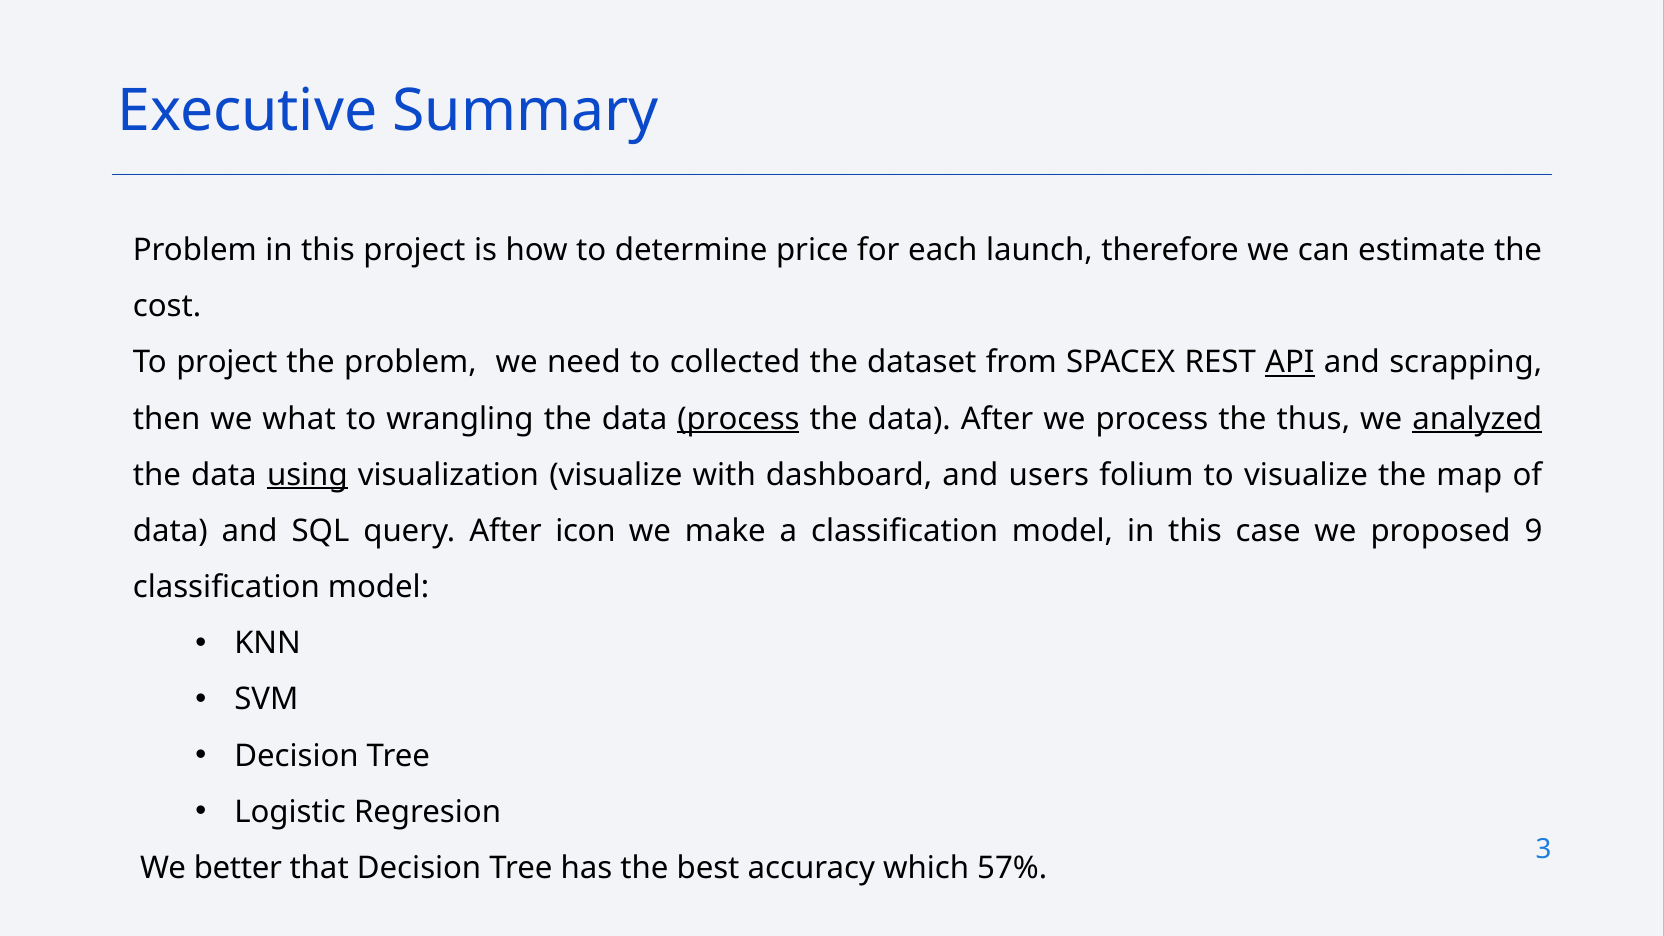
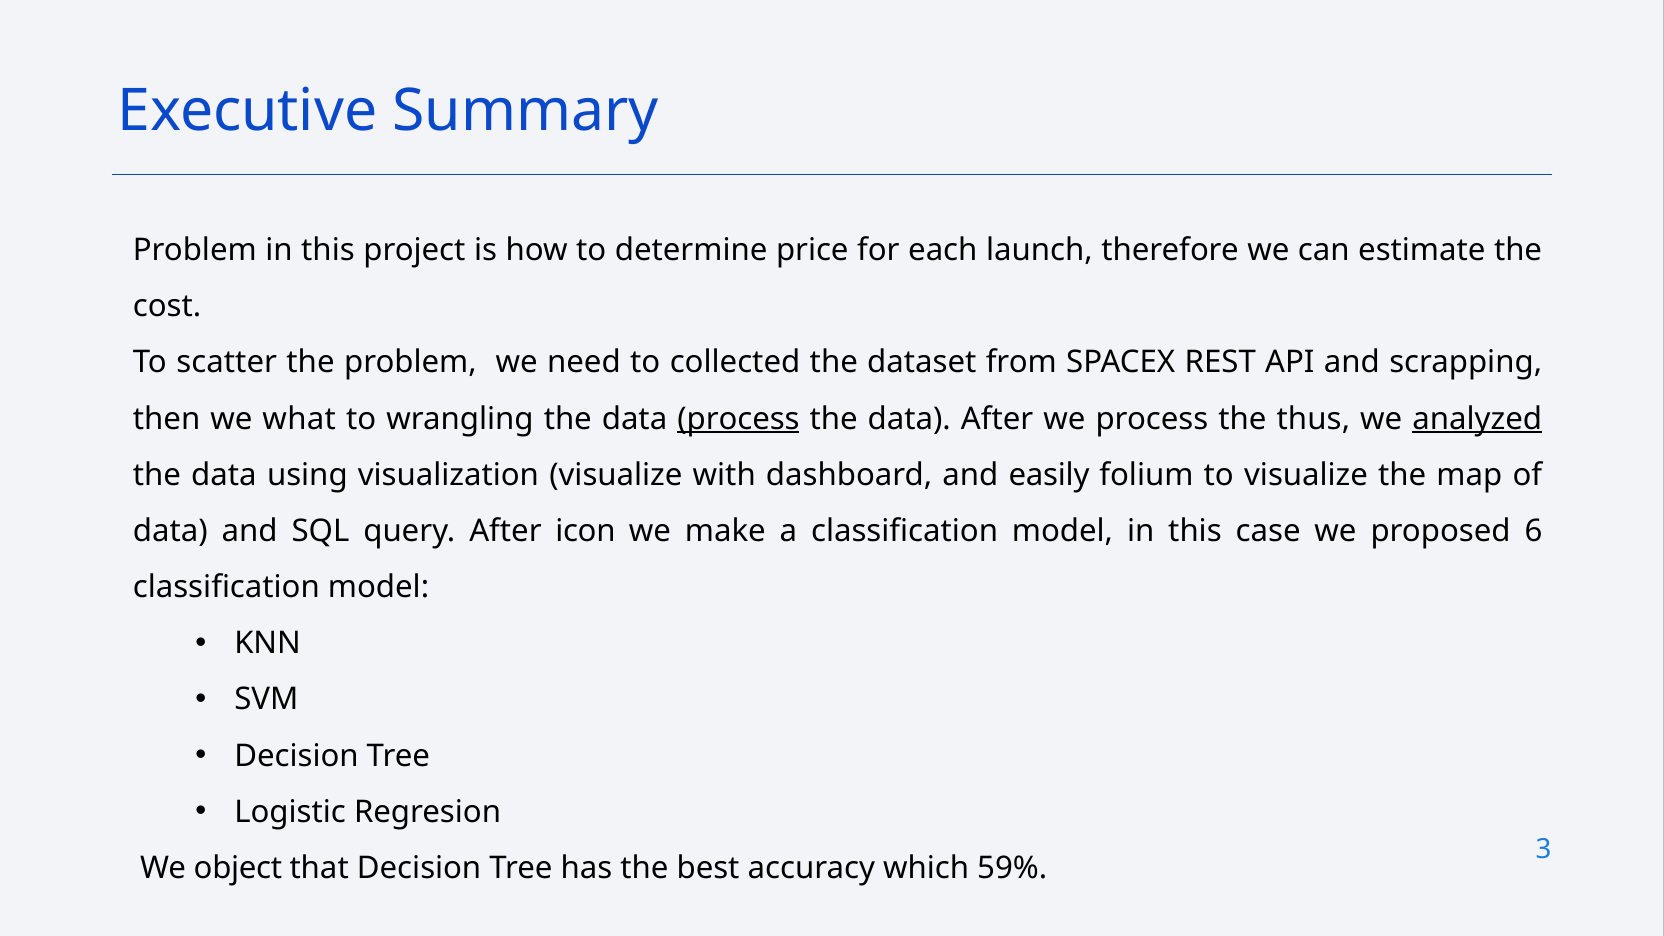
To project: project -> scatter (227, 363)
API underline: present -> none (1290, 363)
using underline: present -> none (307, 475)
users: users -> easily (1049, 475)
9: 9 -> 6 (1533, 531)
better: better -> object (238, 868)
57%: 57% -> 59% (1012, 868)
